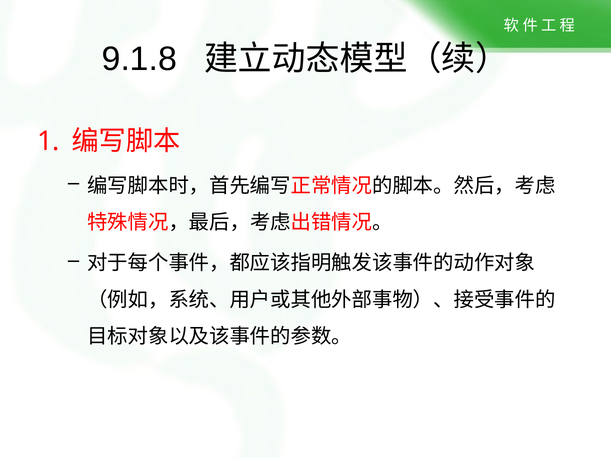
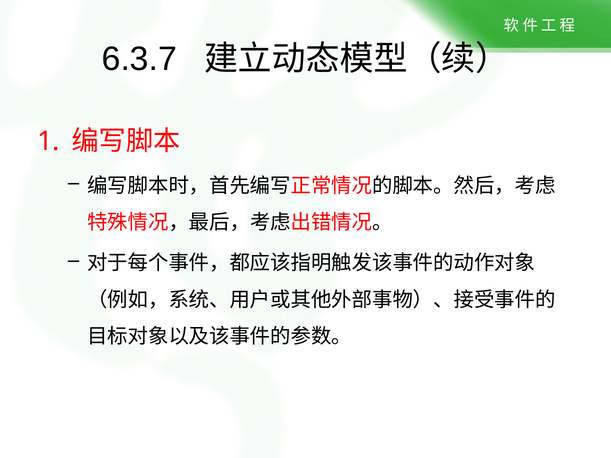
9.1.8: 9.1.8 -> 6.3.7 (139, 59)
